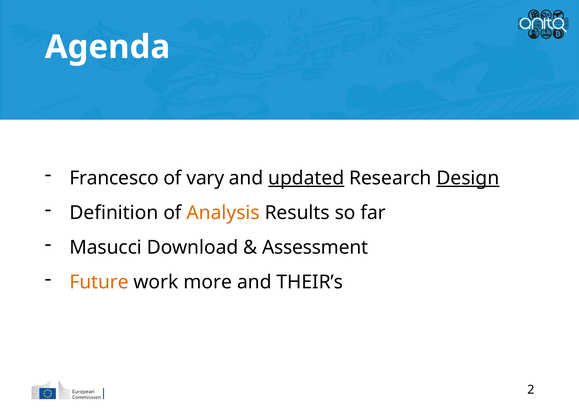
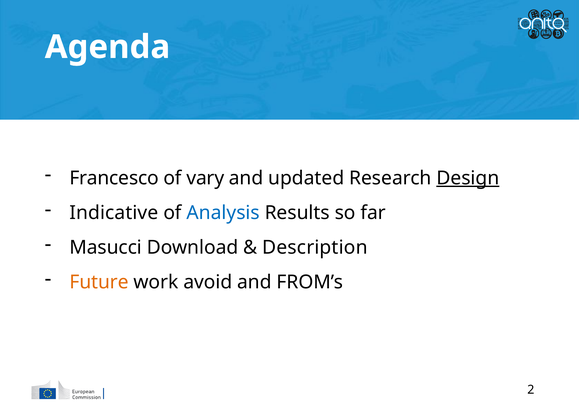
updated underline: present -> none (306, 178)
Definition: Definition -> Indicative (114, 213)
Analysis colour: orange -> blue (223, 213)
Assessment: Assessment -> Description (315, 248)
more: more -> avoid (208, 283)
THEIR’s: THEIR’s -> FROM’s (310, 283)
